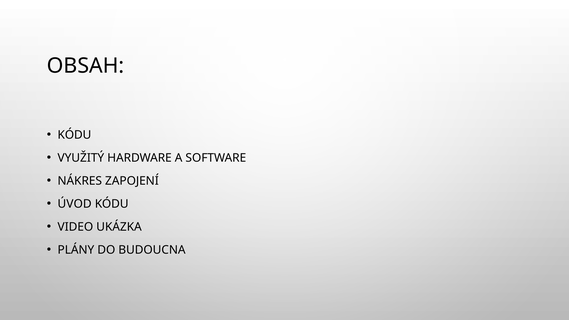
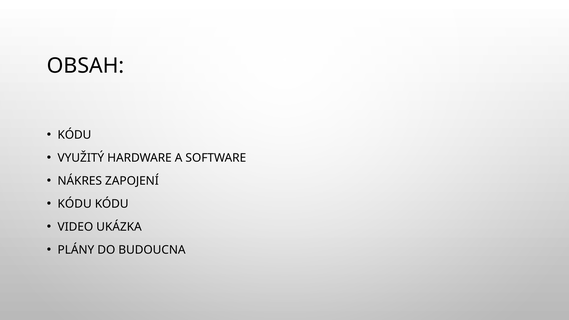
ÚVOD: ÚVOD -> KÓDU (75, 204)
